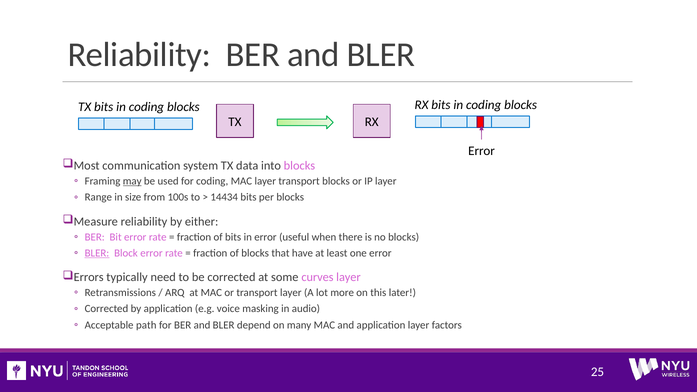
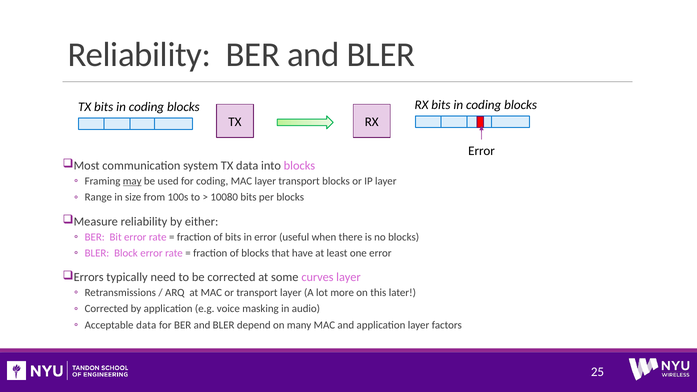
14434: 14434 -> 10080 (224, 197)
BLER underline: present -> none (97, 253)
Acceptable path: path -> data (146, 325)
